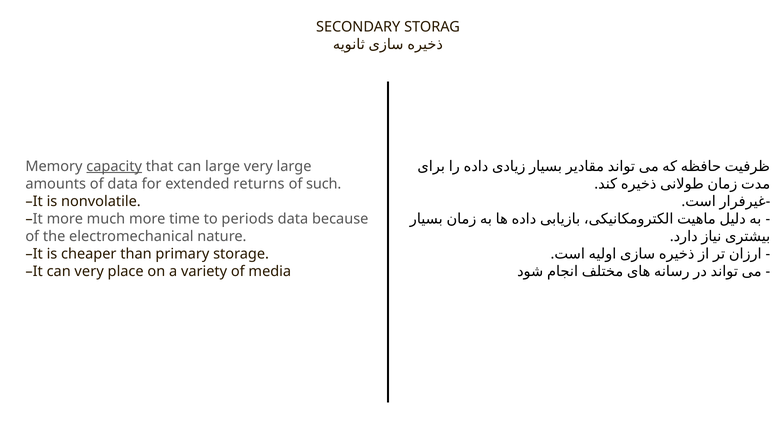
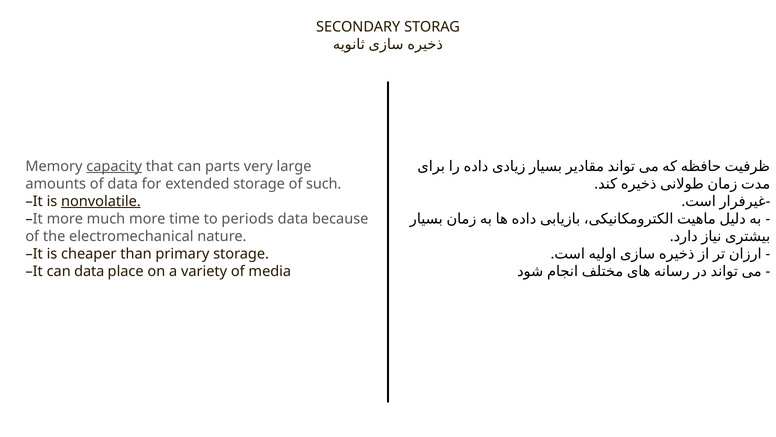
can large: large -> parts (223, 166)
extended returns: returns -> storage (259, 184)
nonvolatile underline: none -> present (101, 201)
can very: very -> data (89, 271)
